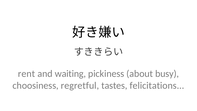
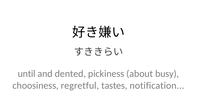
rent: rent -> until (27, 74)
waiting: waiting -> dented (70, 74)
felicitations: felicitations -> notification (157, 85)
